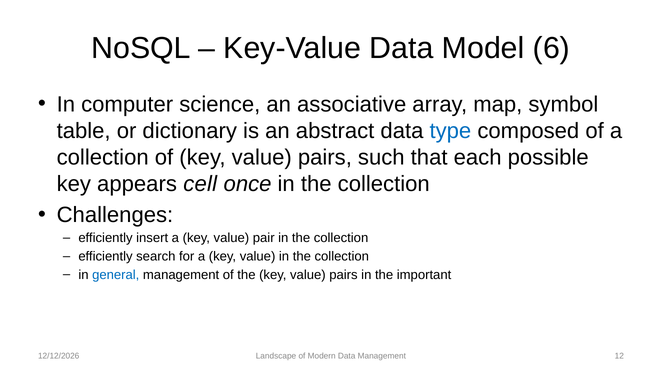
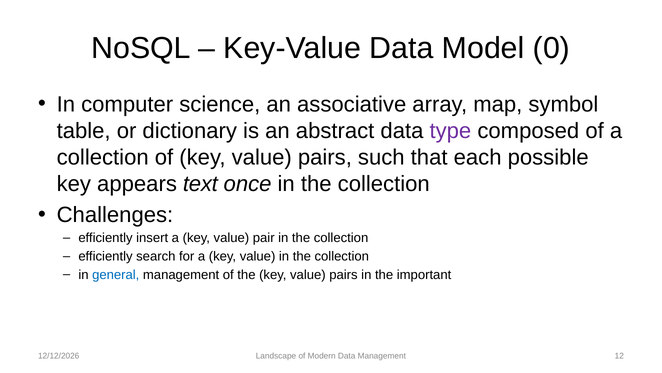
6: 6 -> 0 (551, 48)
type colour: blue -> purple (450, 131)
cell: cell -> text (200, 184)
